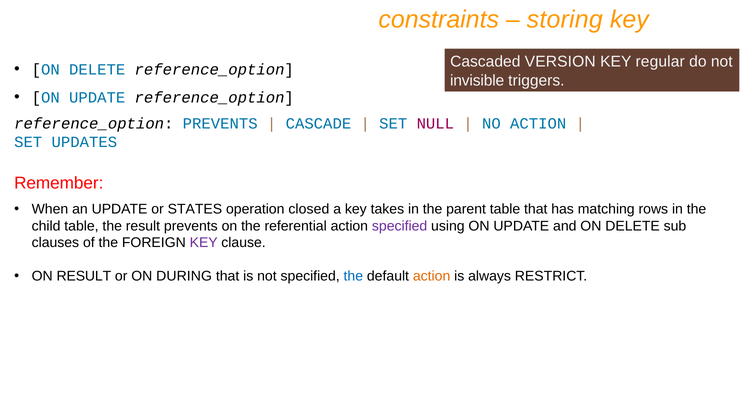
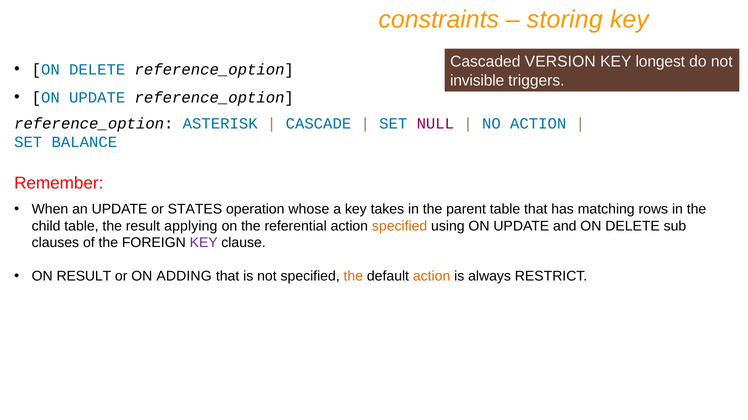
regular: regular -> longest (660, 62)
reference_option PREVENTS: PREVENTS -> ASTERISK (220, 124)
UPDATES: UPDATES -> BALANCE (84, 143)
closed: closed -> whose (309, 210)
result prevents: prevents -> applying (191, 226)
specified colour: purple -> orange (400, 226)
DURING: DURING -> ADDING (184, 277)
the colour: blue -> orange (353, 277)
